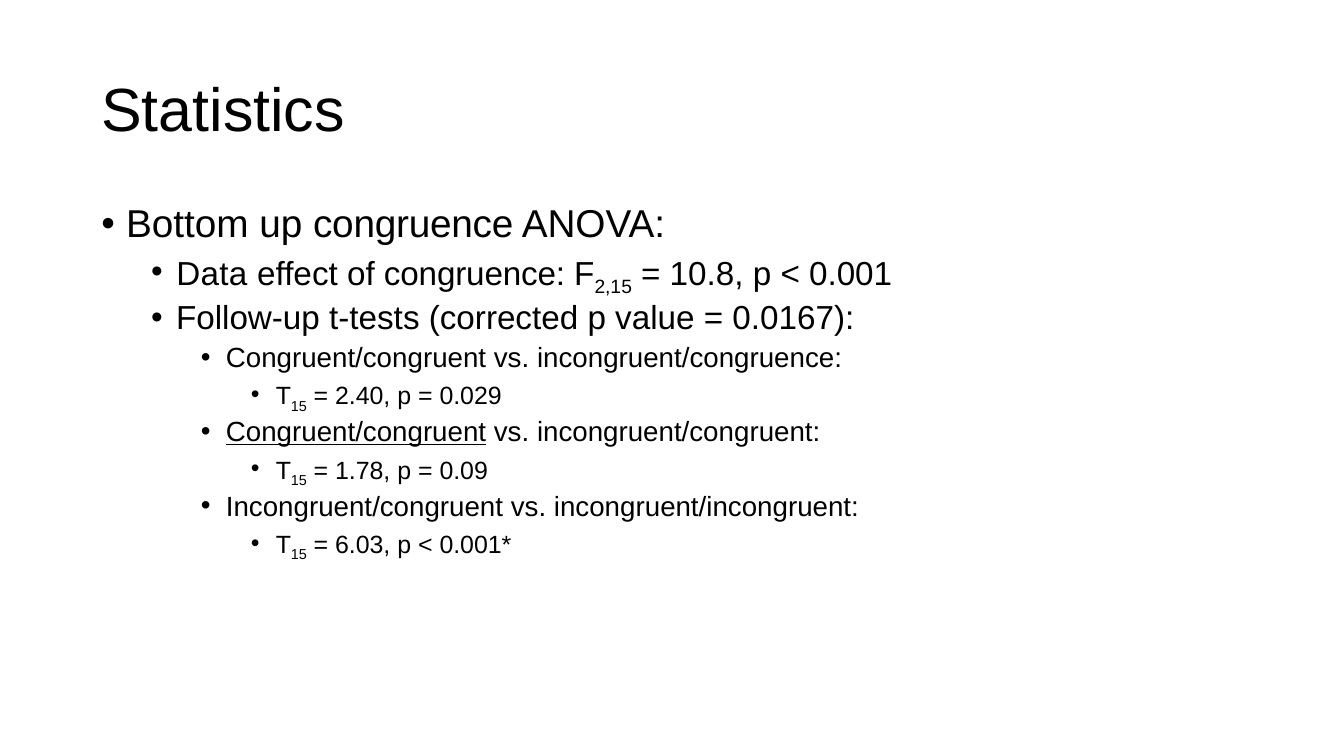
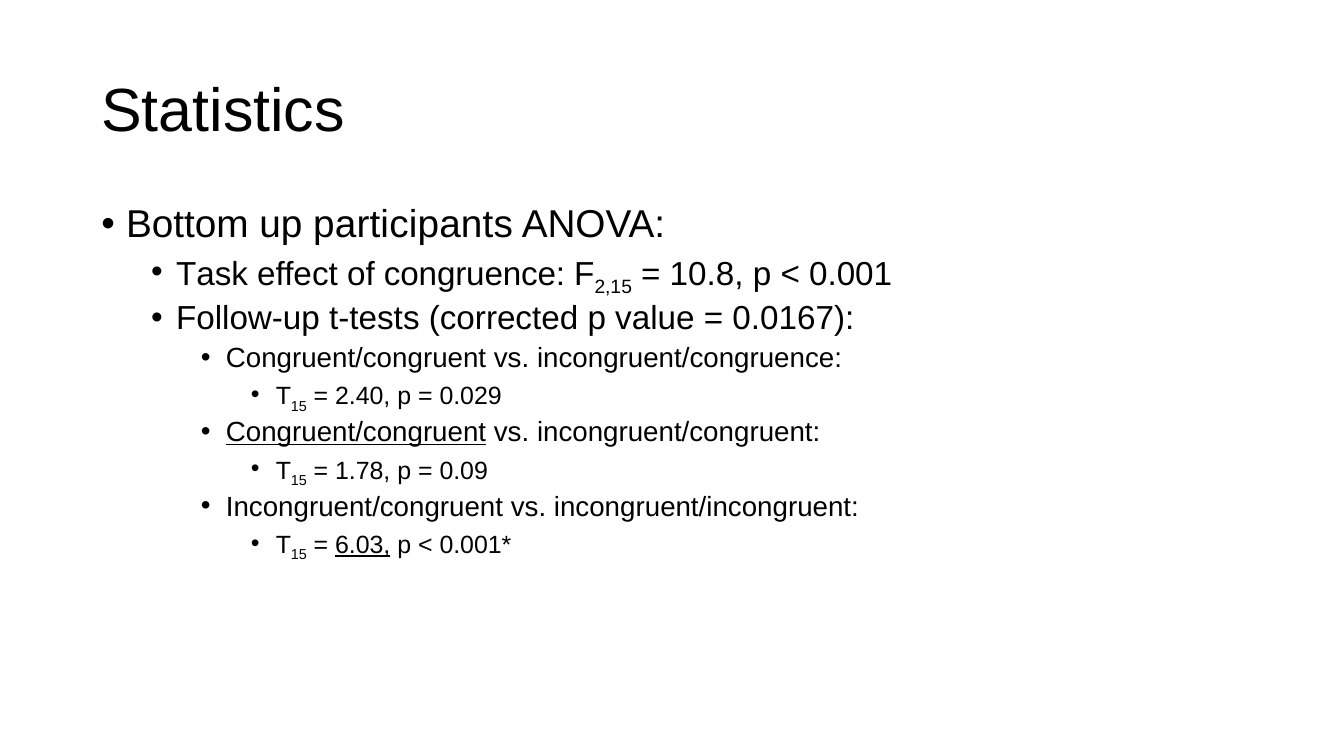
up congruence: congruence -> participants (413, 225)
Data: Data -> Task (212, 274)
6.03 underline: none -> present (363, 545)
